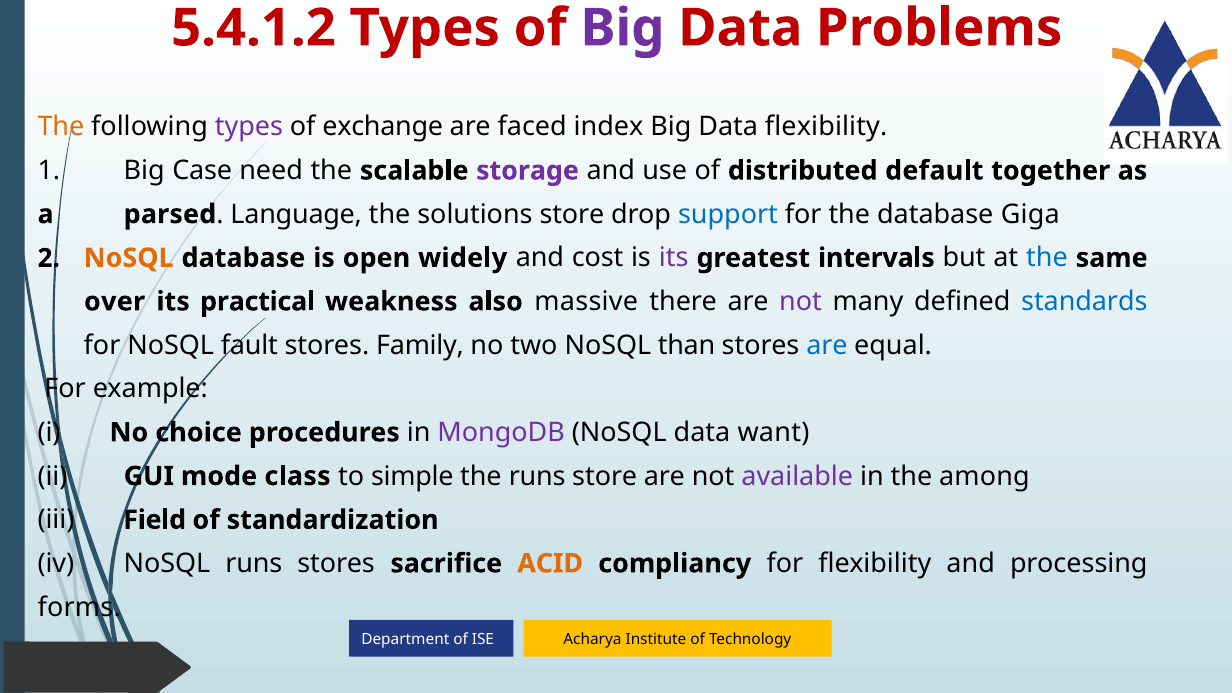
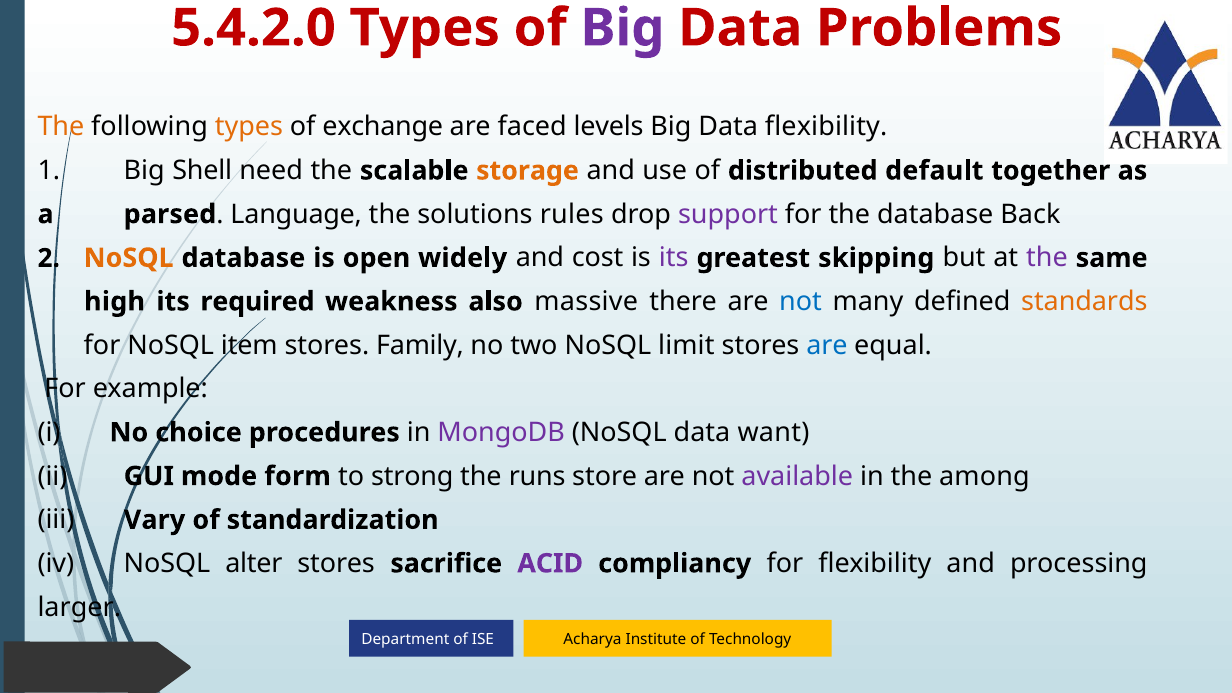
5.4.1.2: 5.4.1.2 -> 5.4.2.0 (253, 28)
types colour: purple -> orange (249, 127)
index: index -> levels (609, 127)
Case: Case -> Shell (202, 171)
storage colour: purple -> orange (528, 171)
solutions store: store -> rules (572, 214)
support colour: blue -> purple (728, 214)
Giga: Giga -> Back (1030, 214)
intervals: intervals -> skipping (876, 258)
the colour: blue -> purple (1047, 258)
over: over -> high (115, 302)
practical: practical -> required (258, 302)
not colour: purple -> blue (801, 302)
standards colour: blue -> orange (1084, 302)
fault: fault -> item (249, 345)
than: than -> limit (686, 345)
class: class -> form (298, 476)
simple: simple -> strong (412, 476)
Field: Field -> Vary (154, 520)
NoSQL runs: runs -> alter (254, 564)
ACID colour: orange -> purple (550, 564)
forms: forms -> larger (79, 607)
